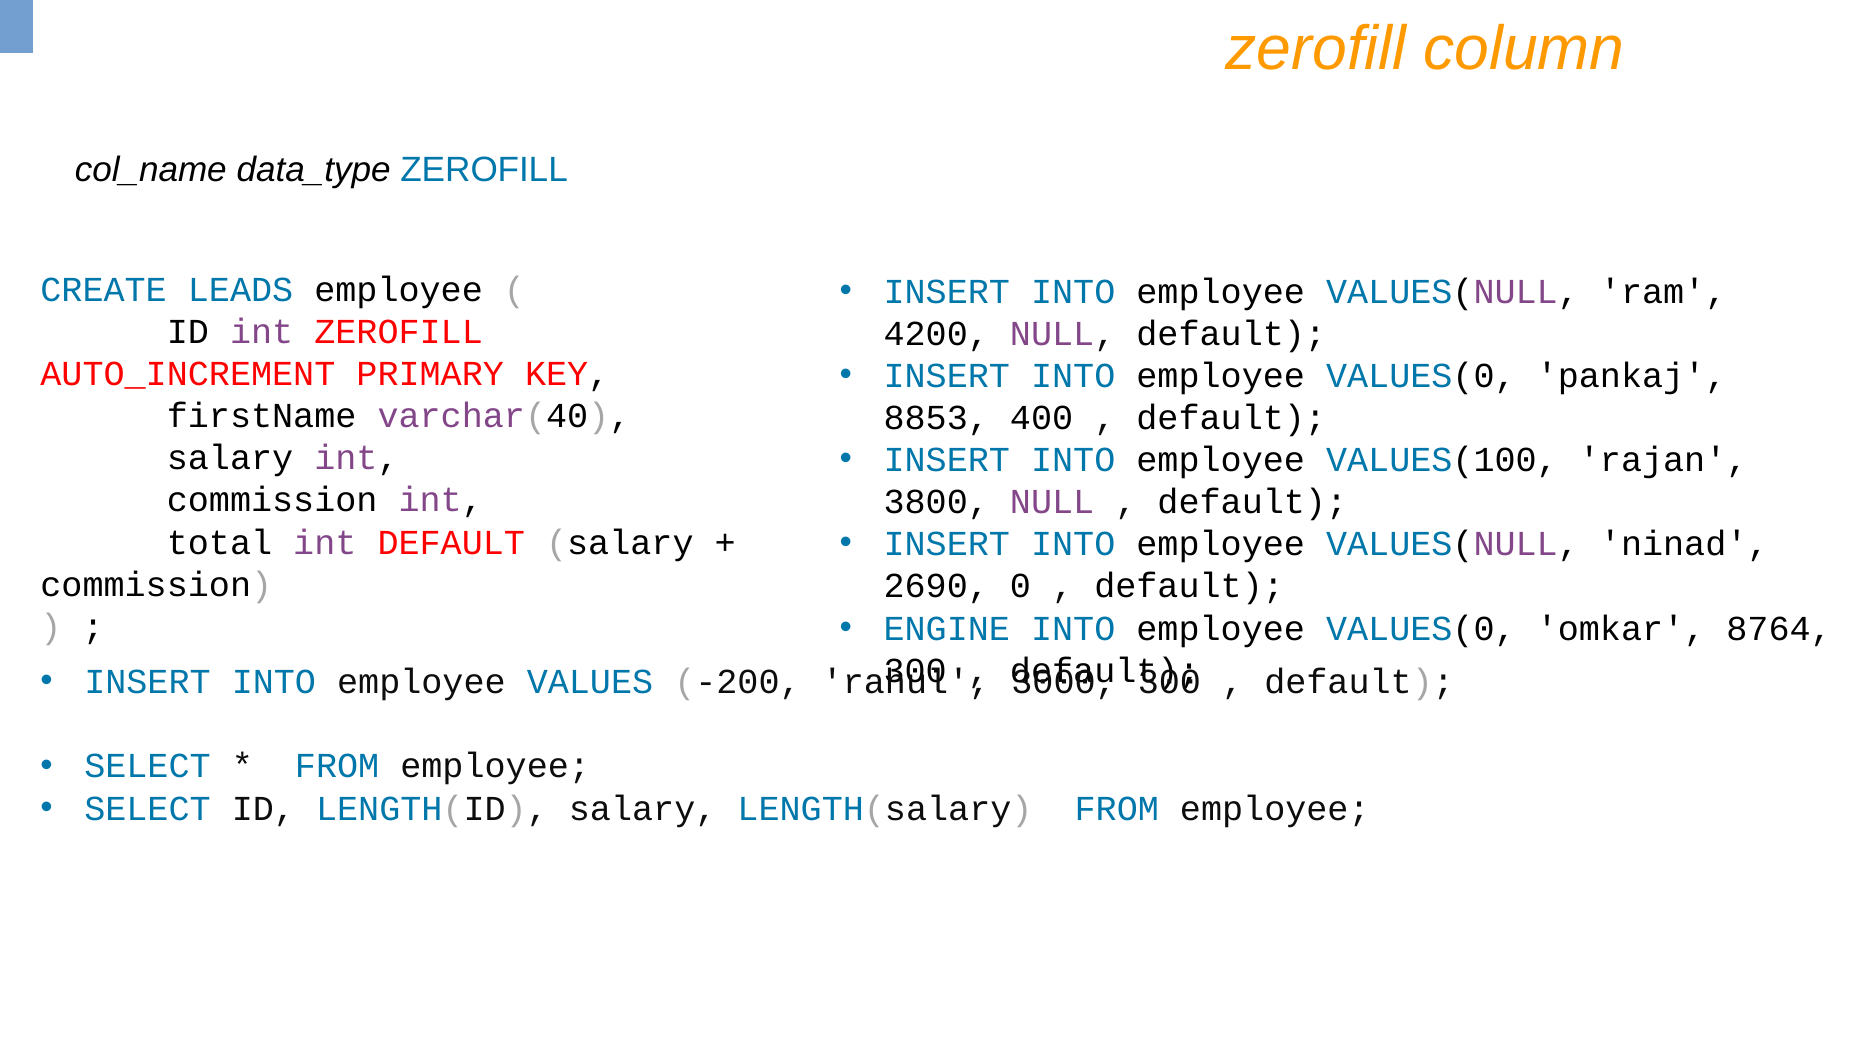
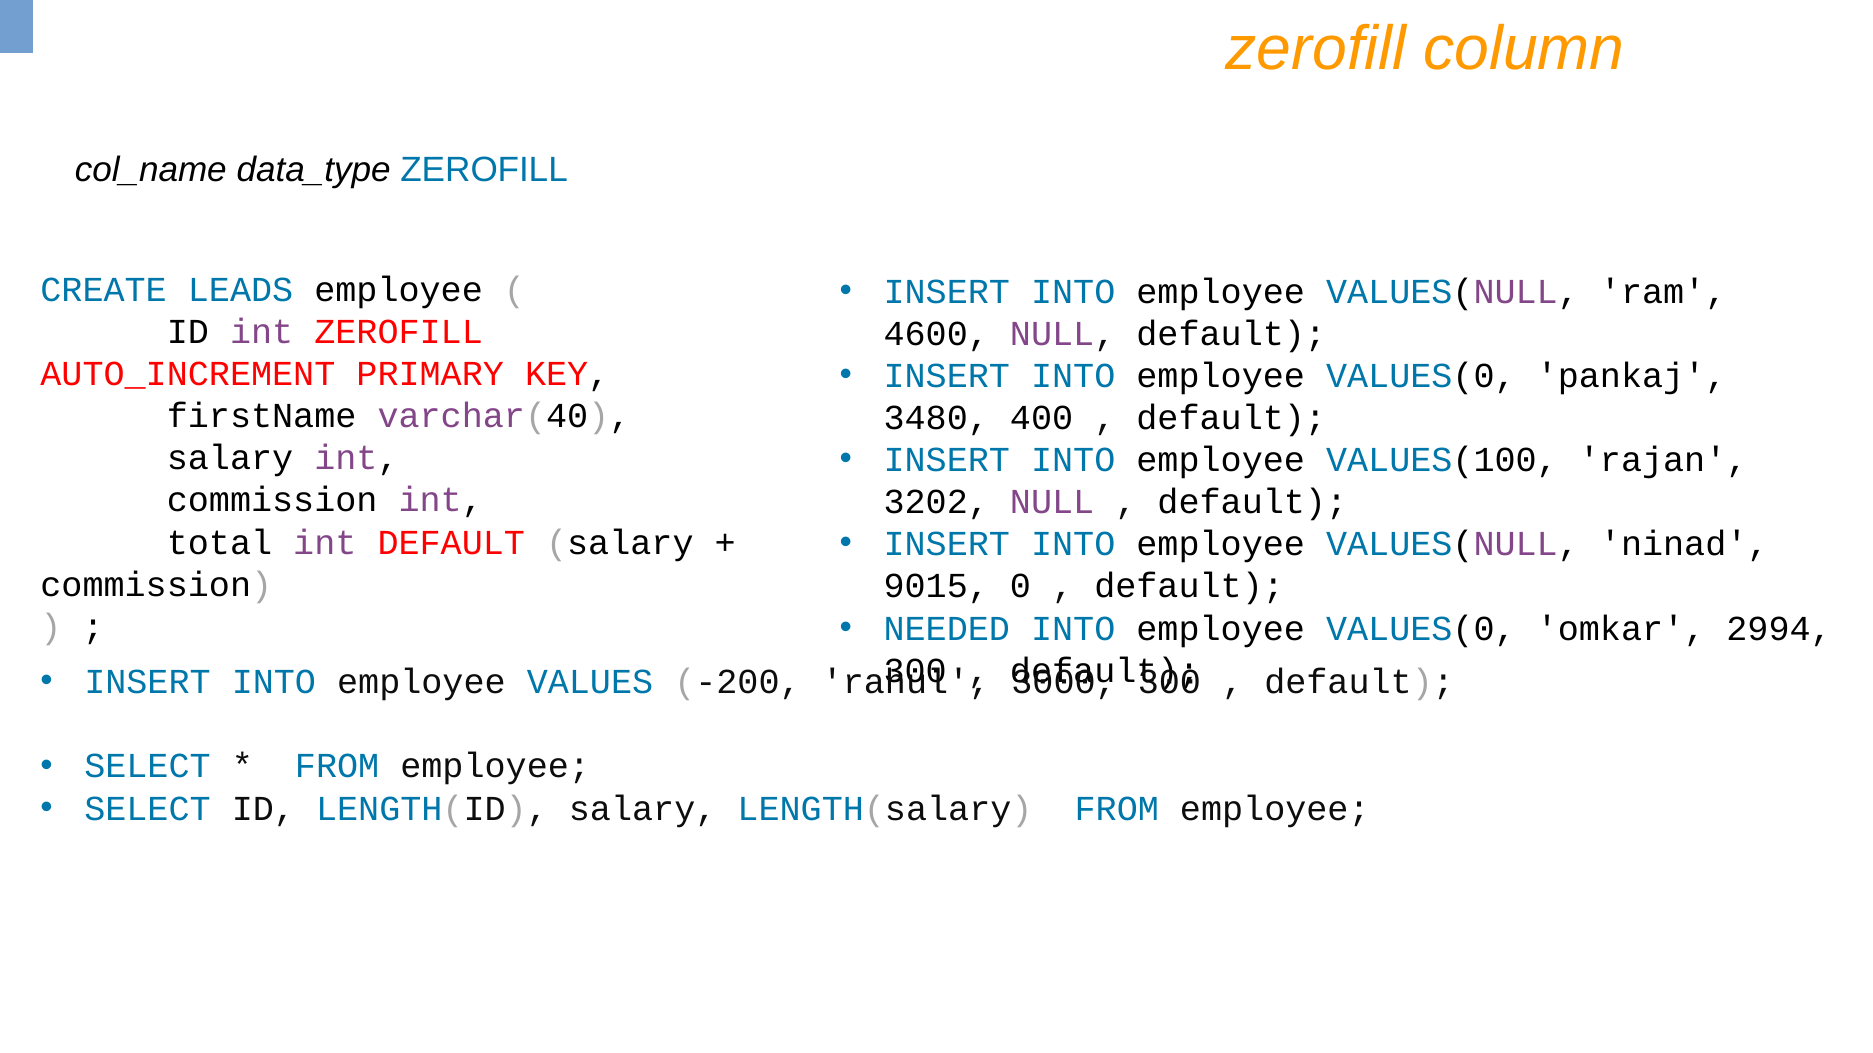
4200: 4200 -> 4600 (936, 334)
8853: 8853 -> 3480 (936, 418)
3800: 3800 -> 3202 (936, 502)
2690: 2690 -> 9015 (936, 587)
ENGINE: ENGINE -> NEEDED (947, 629)
8764: 8764 -> 2994 (1779, 629)
